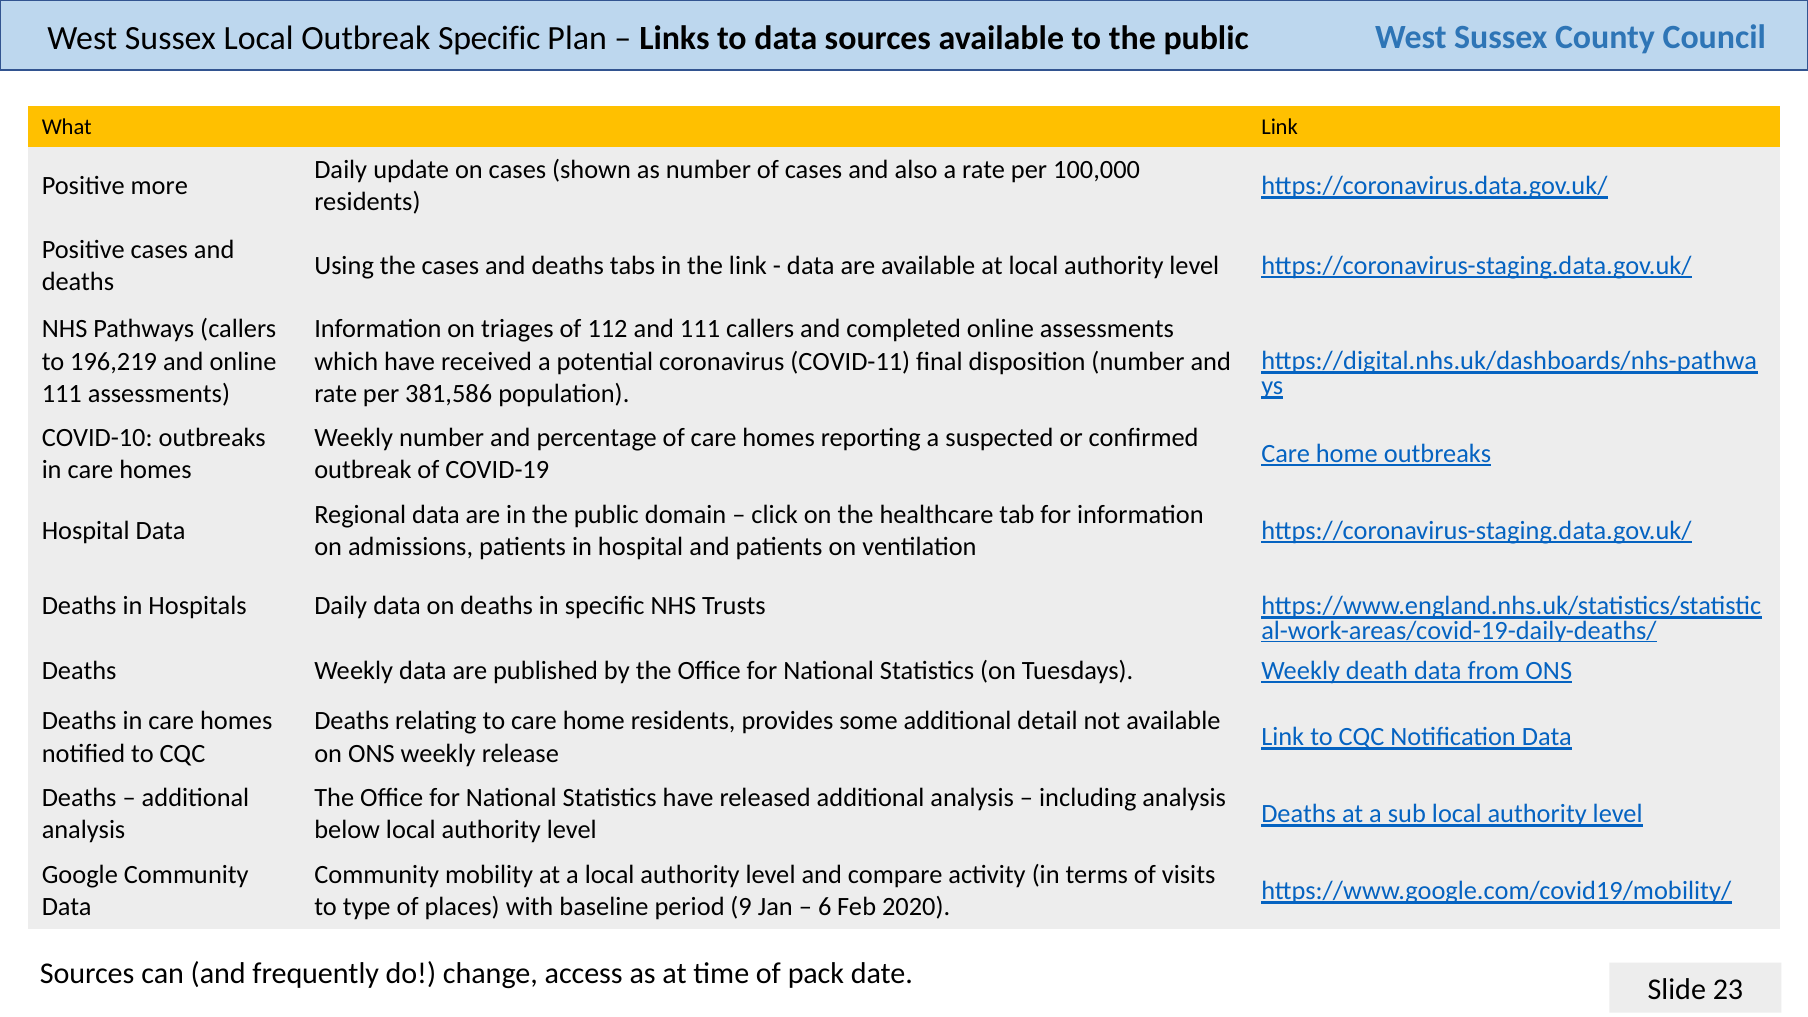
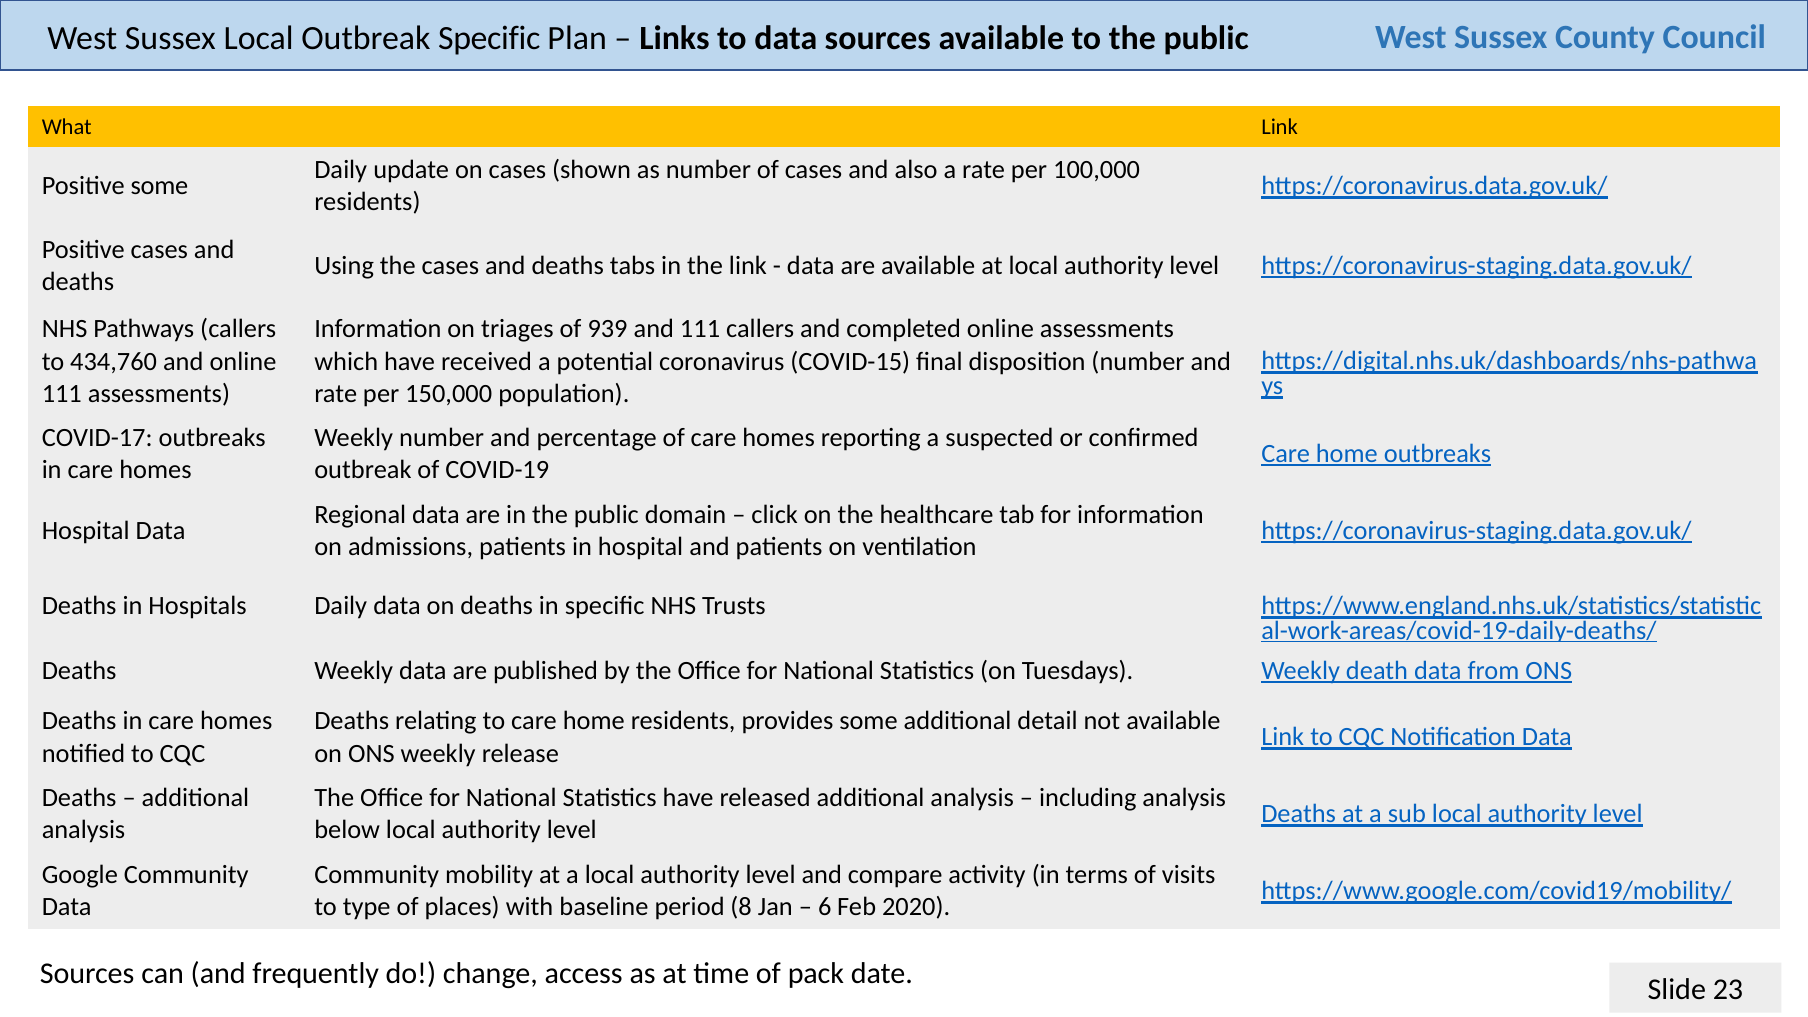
Positive more: more -> some (159, 186)
112: 112 -> 939 (608, 329)
196,219: 196,219 -> 434,760 (114, 361)
COVID-11: COVID-11 -> COVID-15 (850, 361)
381,586: 381,586 -> 150,000 (449, 393)
COVID-10: COVID-10 -> COVID-17 (97, 438)
9: 9 -> 8 (741, 907)
